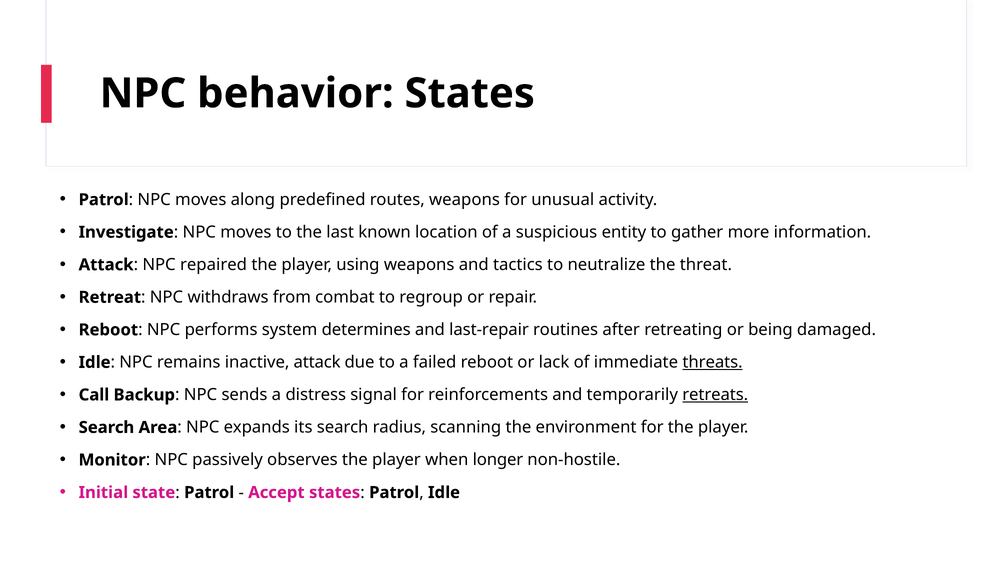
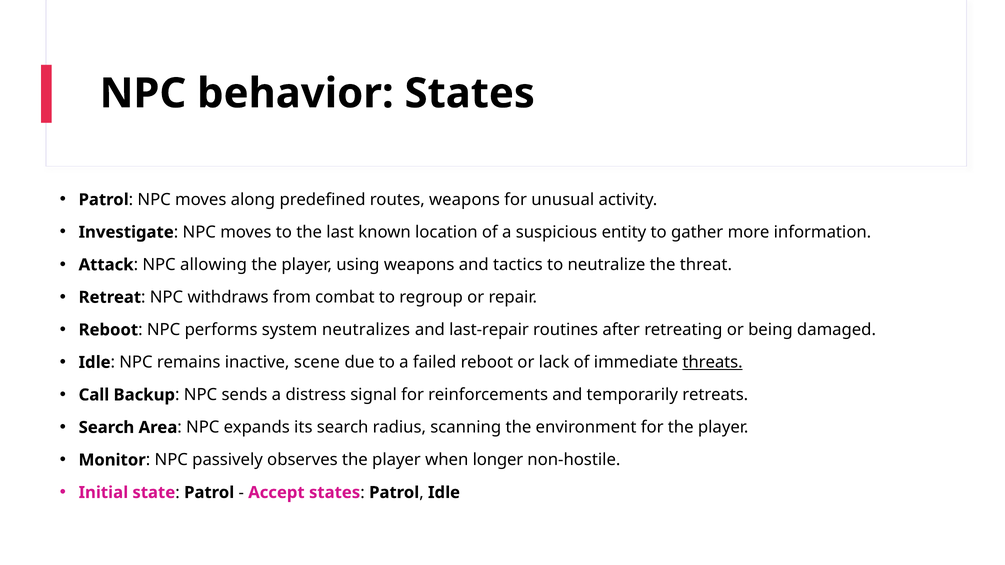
repaired: repaired -> allowing (213, 265)
determines: determines -> neutralizes (366, 330)
inactive attack: attack -> scene (317, 363)
retreats underline: present -> none (715, 395)
